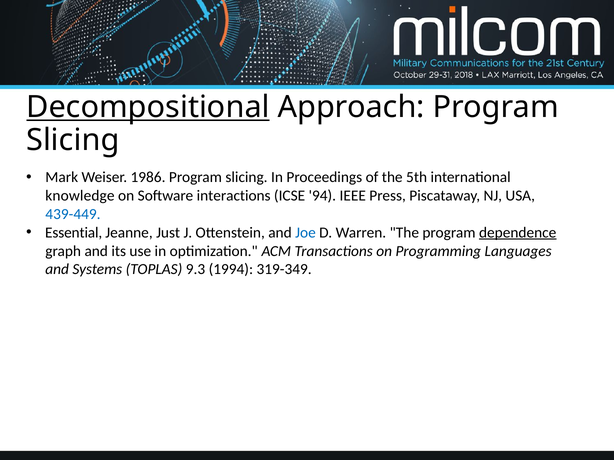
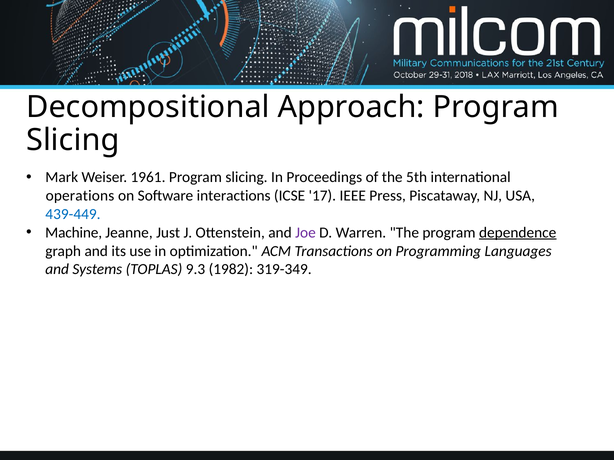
Decompositional underline: present -> none (148, 107)
1986: 1986 -> 1961 (148, 178)
knowledge: knowledge -> operations (80, 196)
94: 94 -> 17 (322, 196)
Essential: Essential -> Machine (74, 233)
Joe colour: blue -> purple (306, 233)
1994: 1994 -> 1982 (231, 270)
